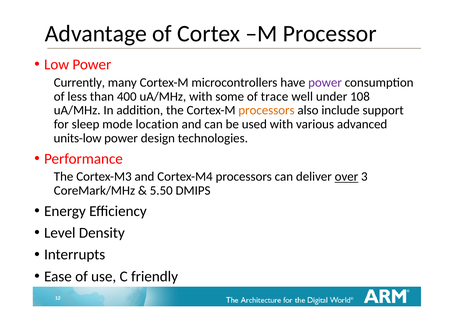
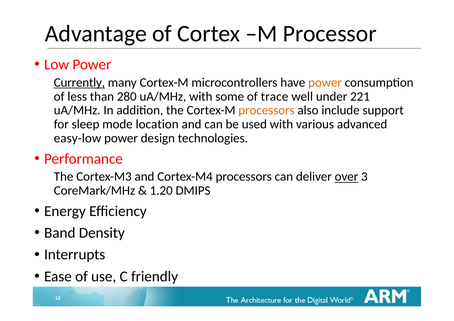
Currently underline: none -> present (79, 82)
power colour: purple -> orange (325, 82)
400: 400 -> 280 (127, 96)
108: 108 -> 221 (360, 96)
units-low: units-low -> easy-low (77, 138)
5.50: 5.50 -> 1.20 (161, 191)
Level: Level -> Band (60, 233)
